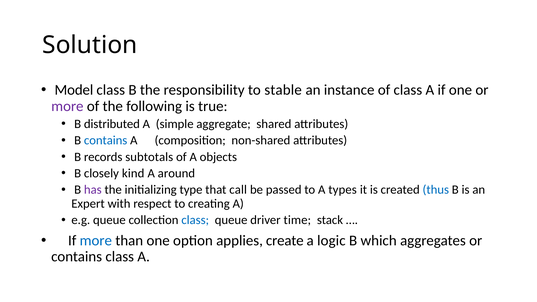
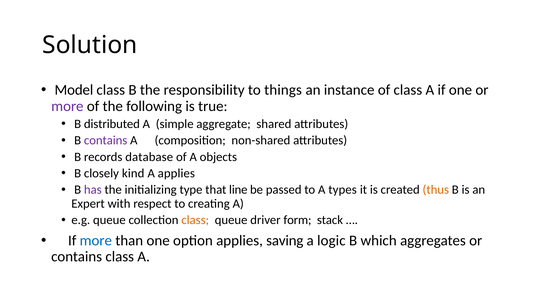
stable: stable -> things (283, 90)
contains colour: blue -> purple (106, 140)
subtotals: subtotals -> database (149, 157)
A around: around -> applies (176, 173)
call: call -> line (238, 190)
thus colour: blue -> orange (436, 190)
class colour: blue -> orange (195, 220)
time: time -> form (297, 220)
create: create -> saving (285, 241)
